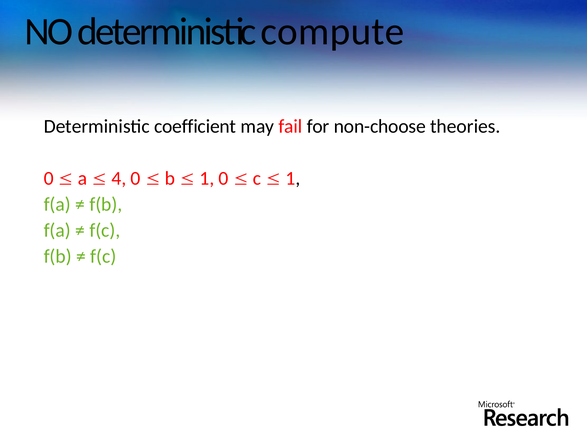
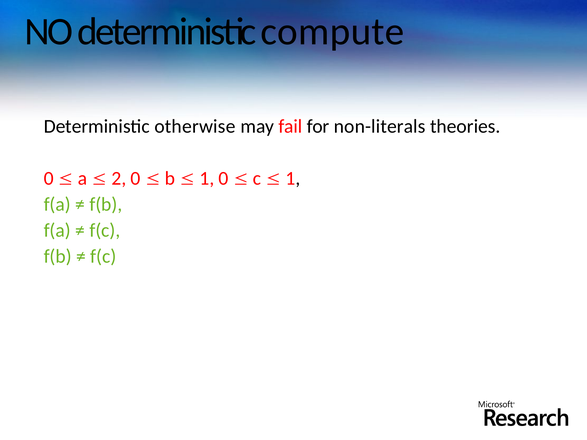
coefficient: coefficient -> otherwise (195, 127)
non-choose: non-choose -> non-literals (380, 127)
4: 4 -> 2 (119, 179)
